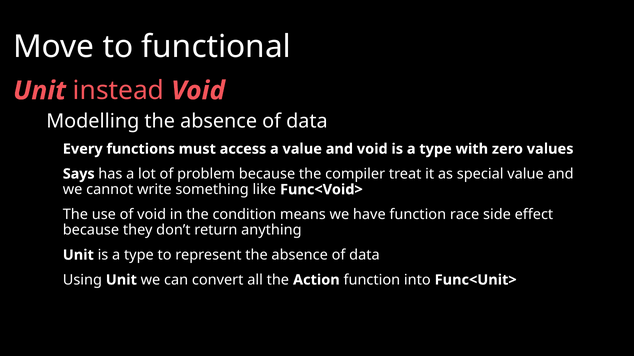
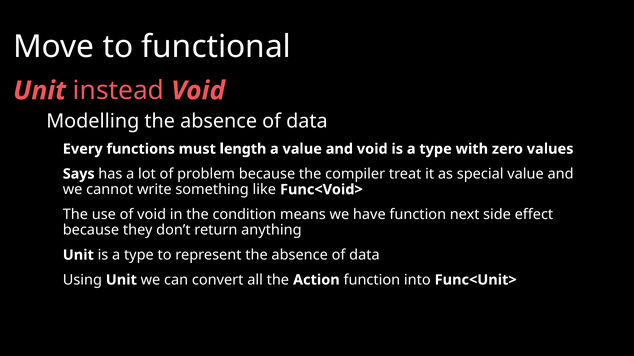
access: access -> length (243, 149)
race: race -> next (465, 215)
